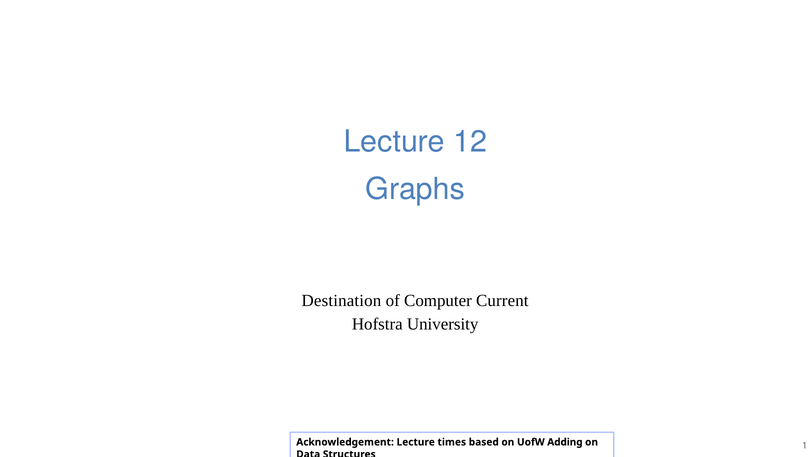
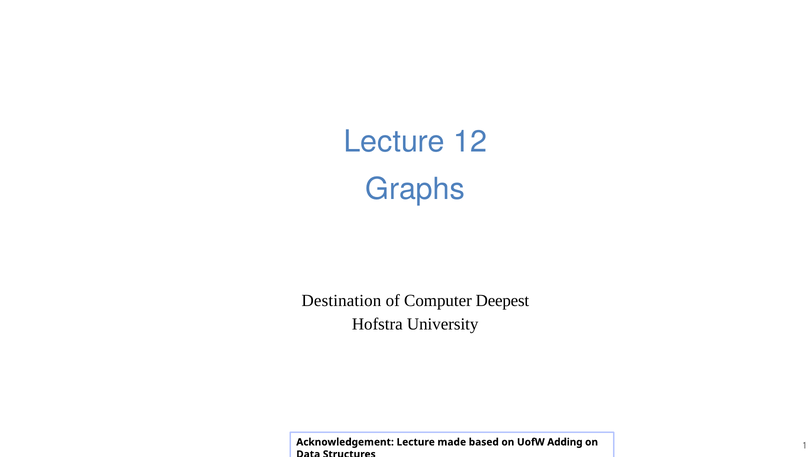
Current: Current -> Deepest (502, 300)
times: times -> made (452, 442)
